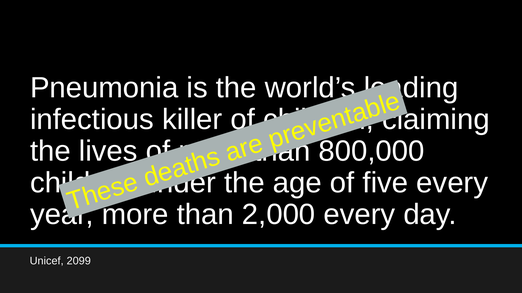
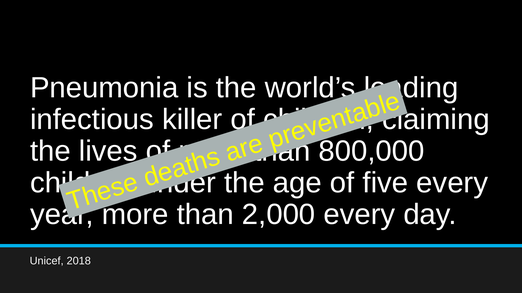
2099: 2099 -> 2018 (79, 261)
